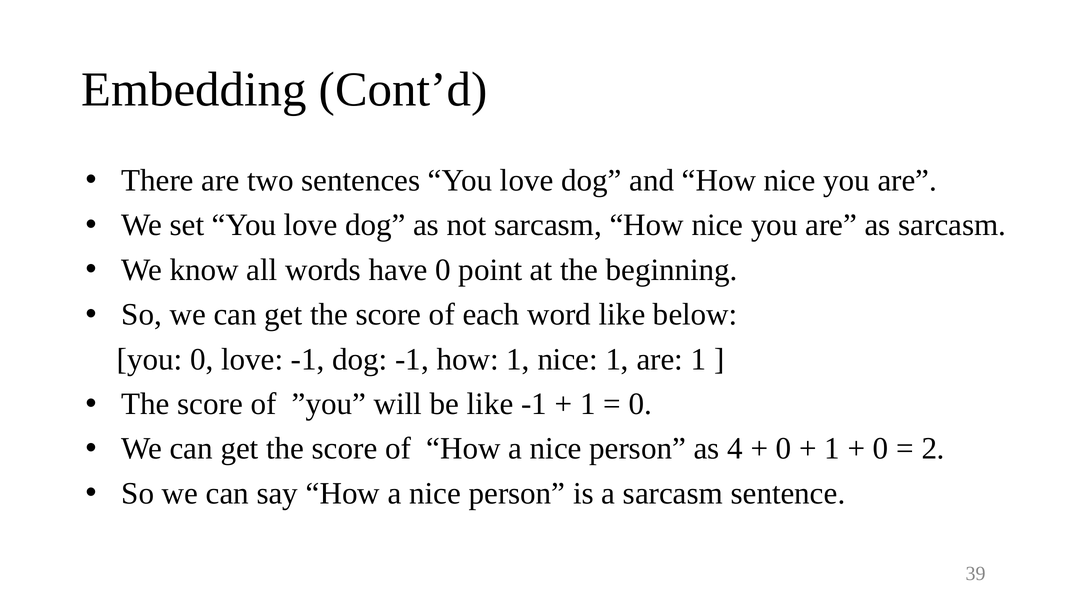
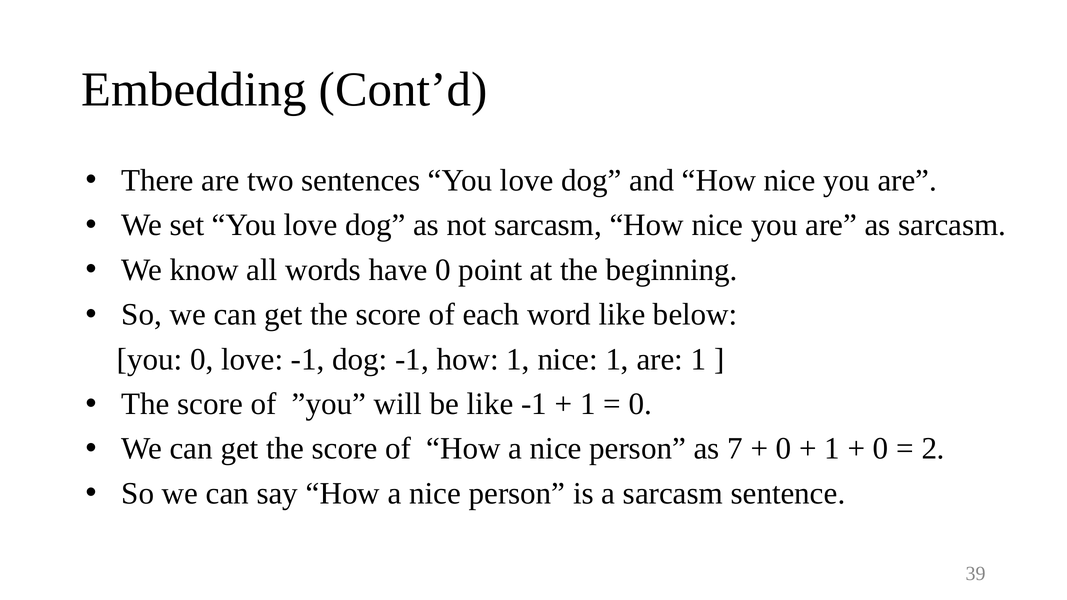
4: 4 -> 7 (735, 449)
